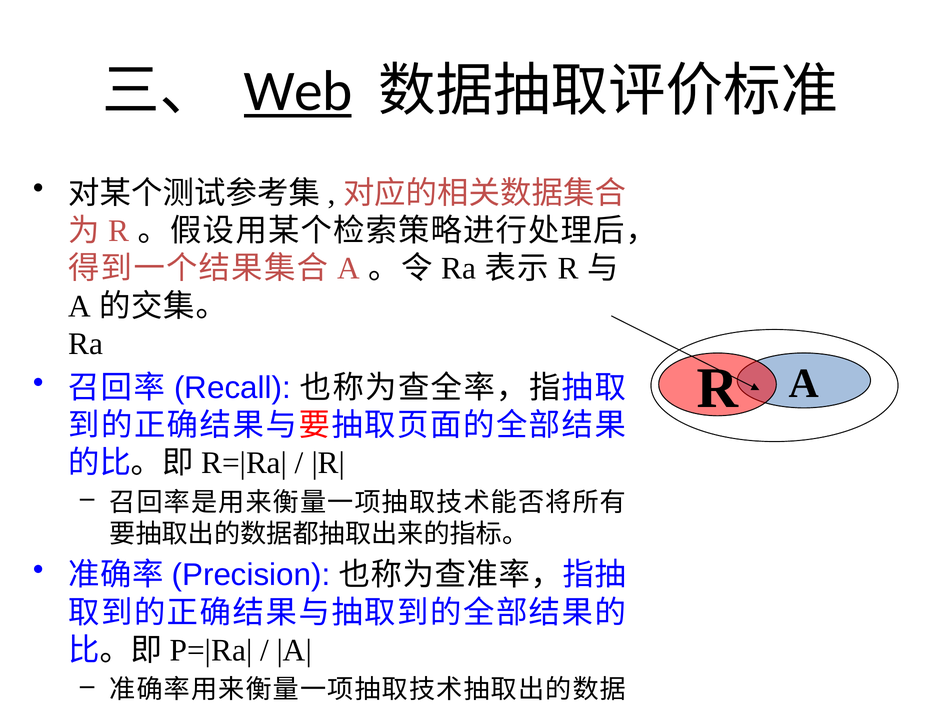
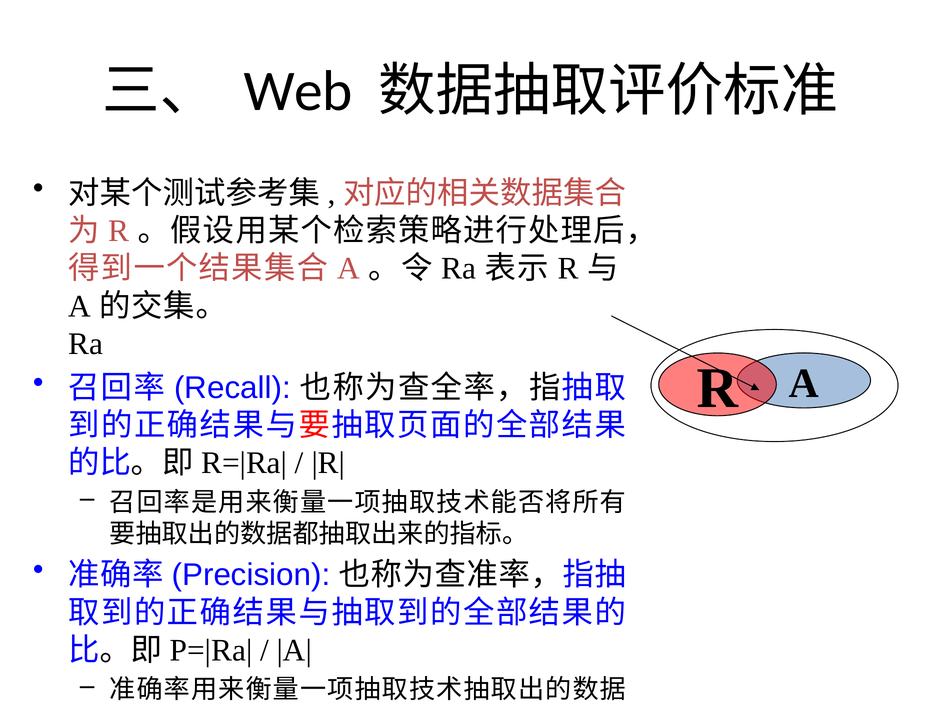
Web underline: present -> none (298, 91)
